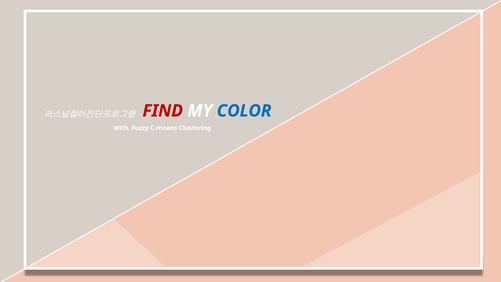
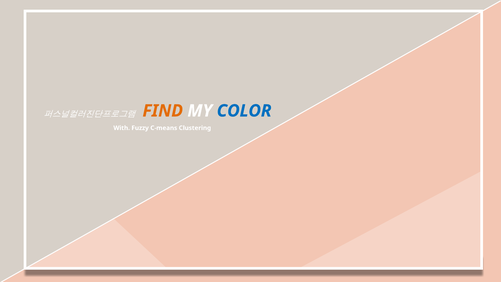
FIND colour: red -> orange (163, 111)
